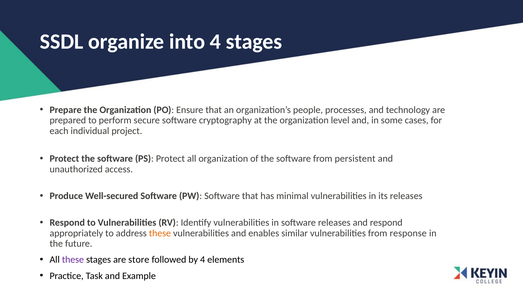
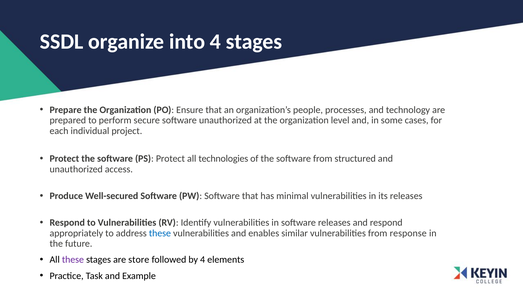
software cryptography: cryptography -> unauthorized (225, 120)
all organization: organization -> technologies (223, 159)
persistent: persistent -> structured (355, 159)
these colour: orange -> blue (160, 233)
